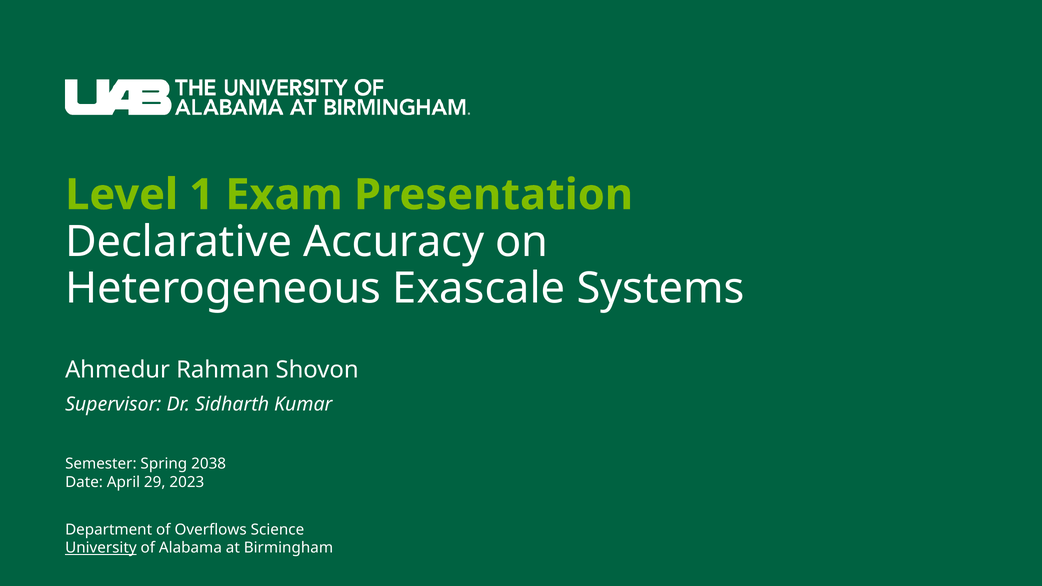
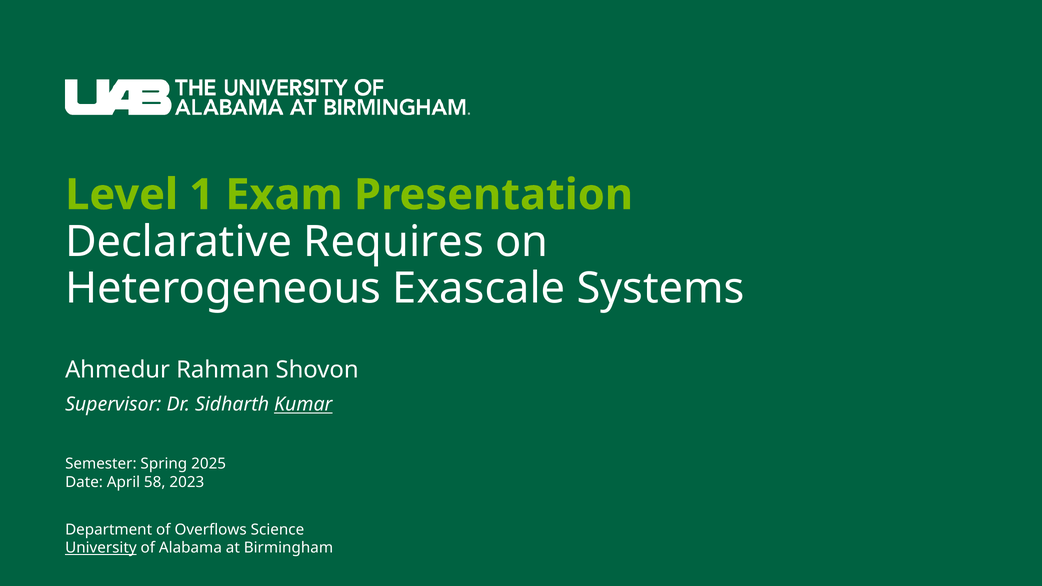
Accuracy: Accuracy -> Requires (394, 242)
Kumar underline: none -> present (303, 405)
2038: 2038 -> 2025 (209, 464)
29: 29 -> 58 (155, 482)
